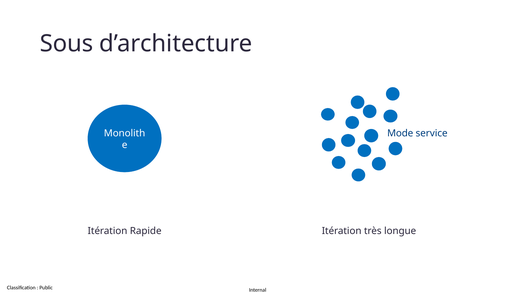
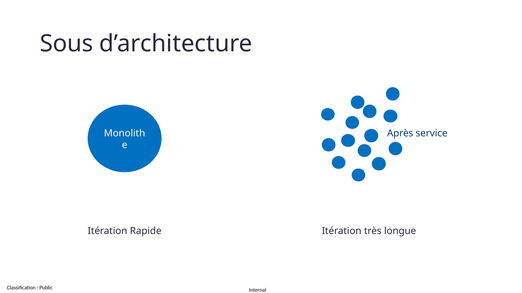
Mode: Mode -> Après (400, 134)
